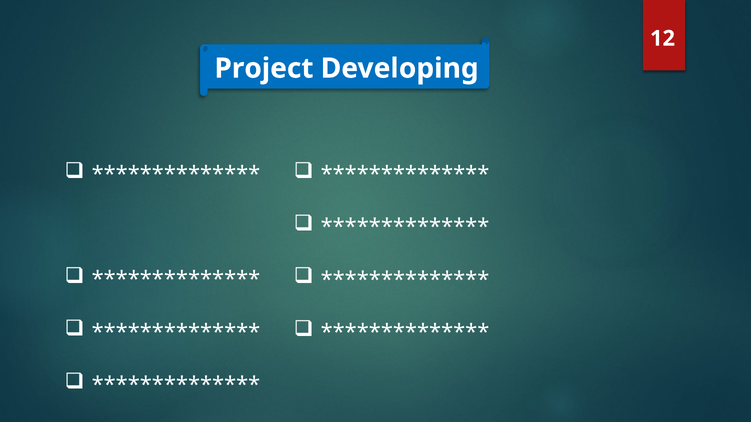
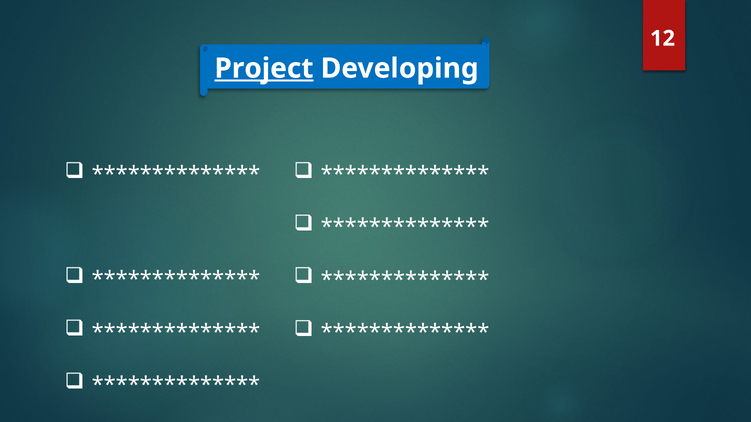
Project underline: none -> present (264, 68)
